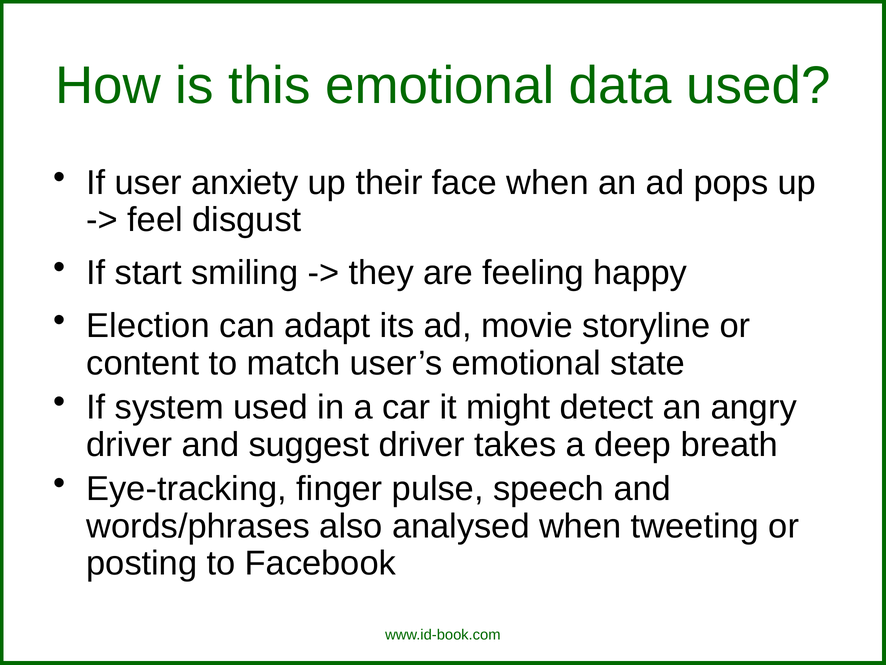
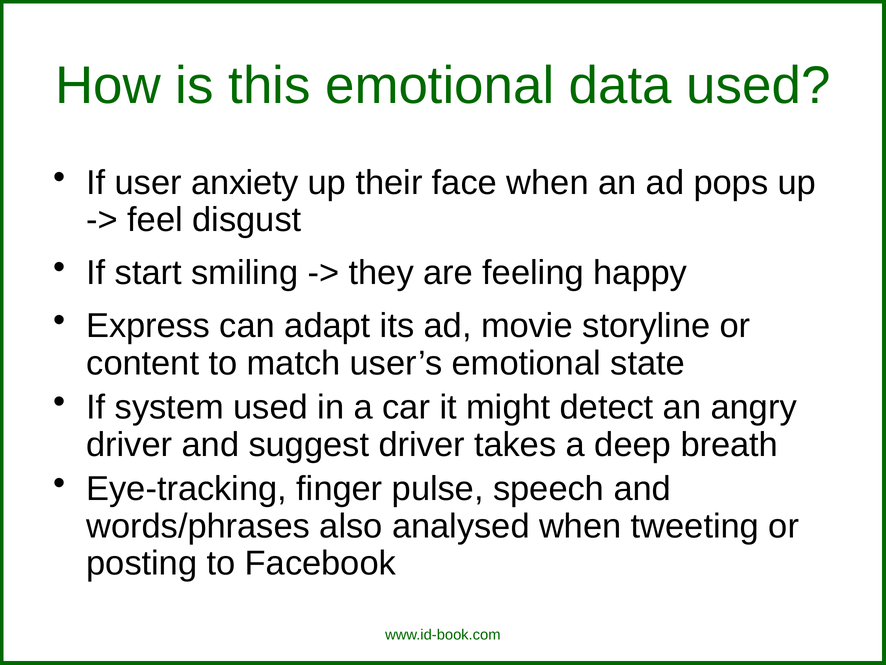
Election: Election -> Express (148, 326)
